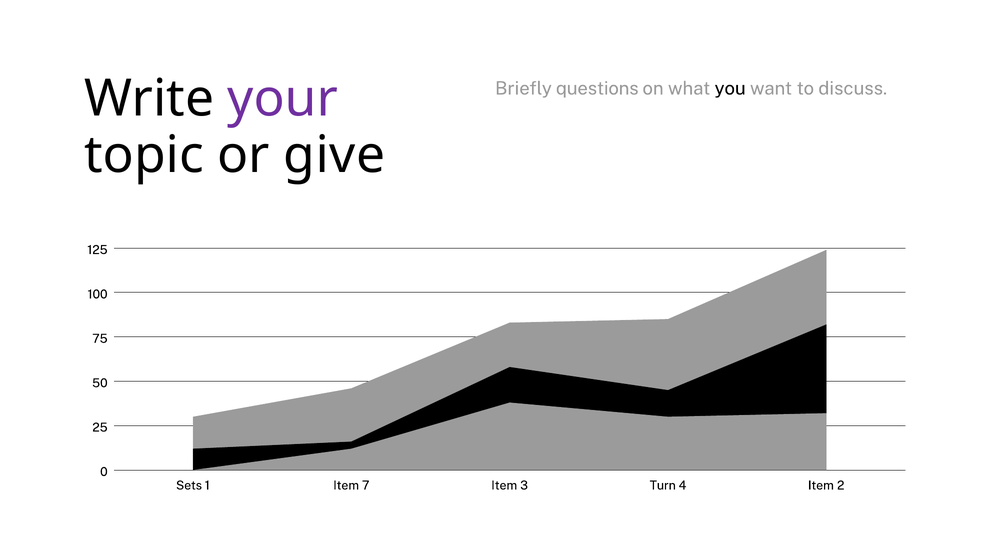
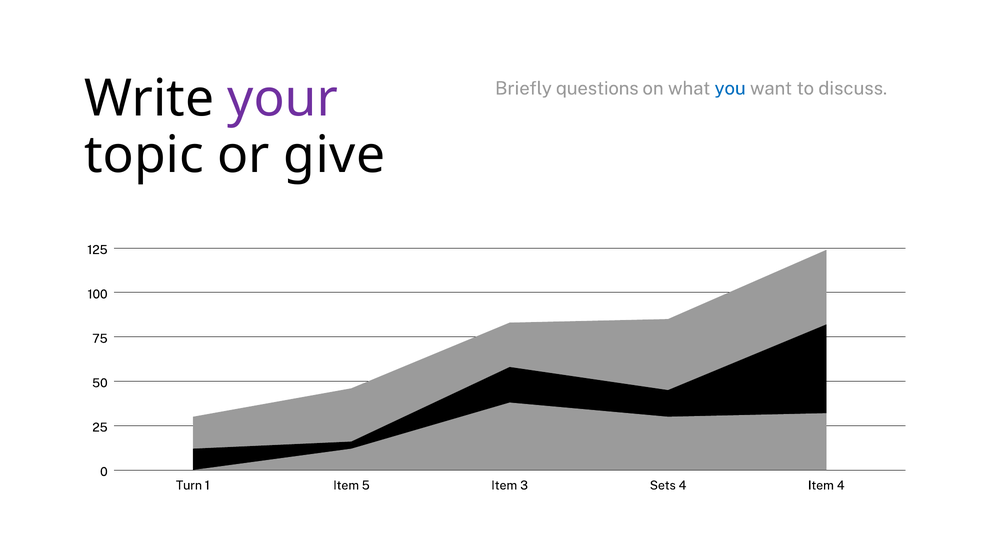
you colour: black -> blue (730, 88)
Sets: Sets -> Turn (189, 485)
7: 7 -> 5 (366, 485)
Turn: Turn -> Sets (663, 485)
Item 2: 2 -> 4 (841, 485)
